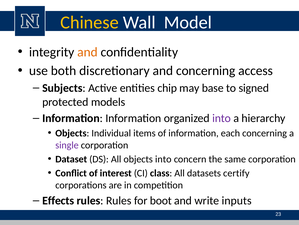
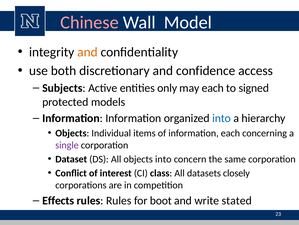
Chinese colour: yellow -> pink (89, 22)
and concerning: concerning -> confidence (206, 70)
chip: chip -> only (167, 88)
may base: base -> each (213, 88)
into colour: purple -> blue (222, 118)
certify: certify -> closely (236, 173)
inputs: inputs -> stated (237, 200)
